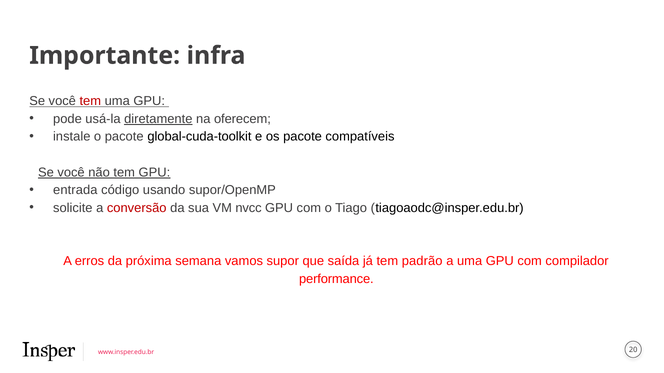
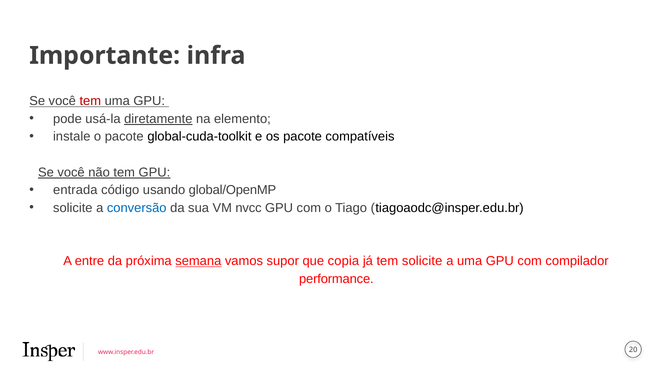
oferecem: oferecem -> elemento (242, 119)
supor/OpenMP: supor/OpenMP -> global/OpenMP (232, 190)
conversão colour: red -> blue (137, 208)
erros: erros -> entre (89, 261)
semana underline: none -> present (198, 261)
saída: saída -> copia (343, 261)
tem padrão: padrão -> solicite (422, 261)
